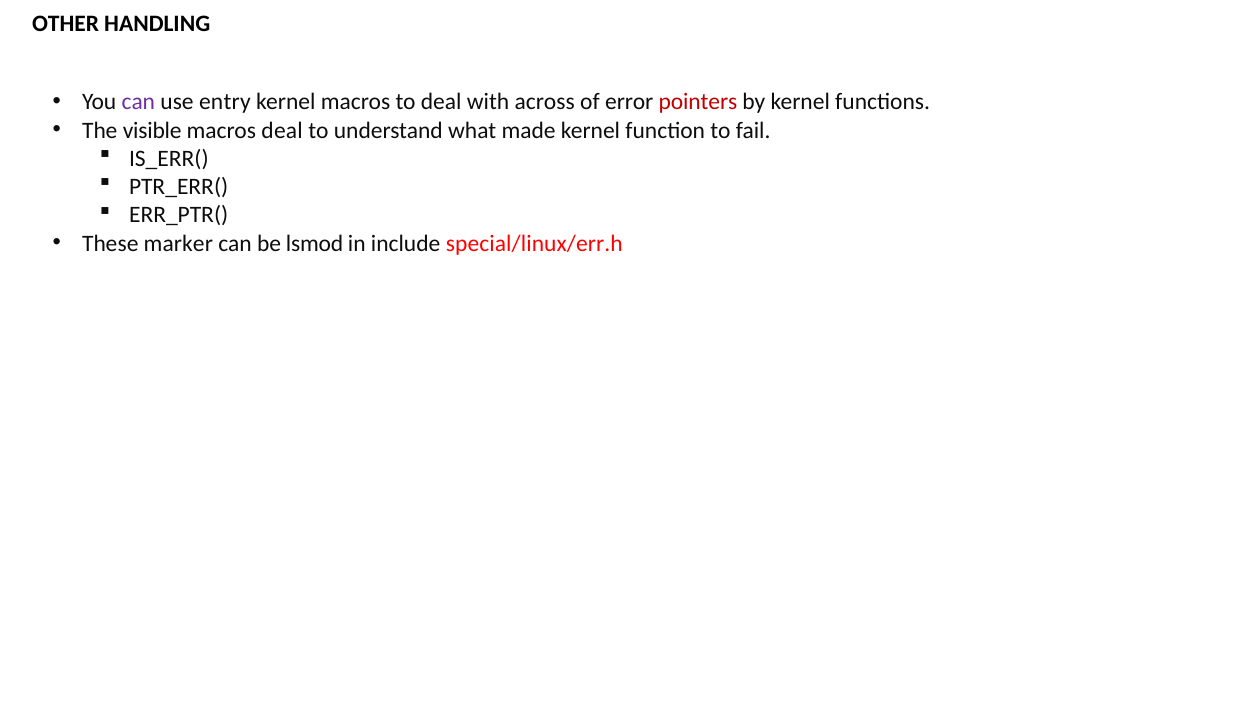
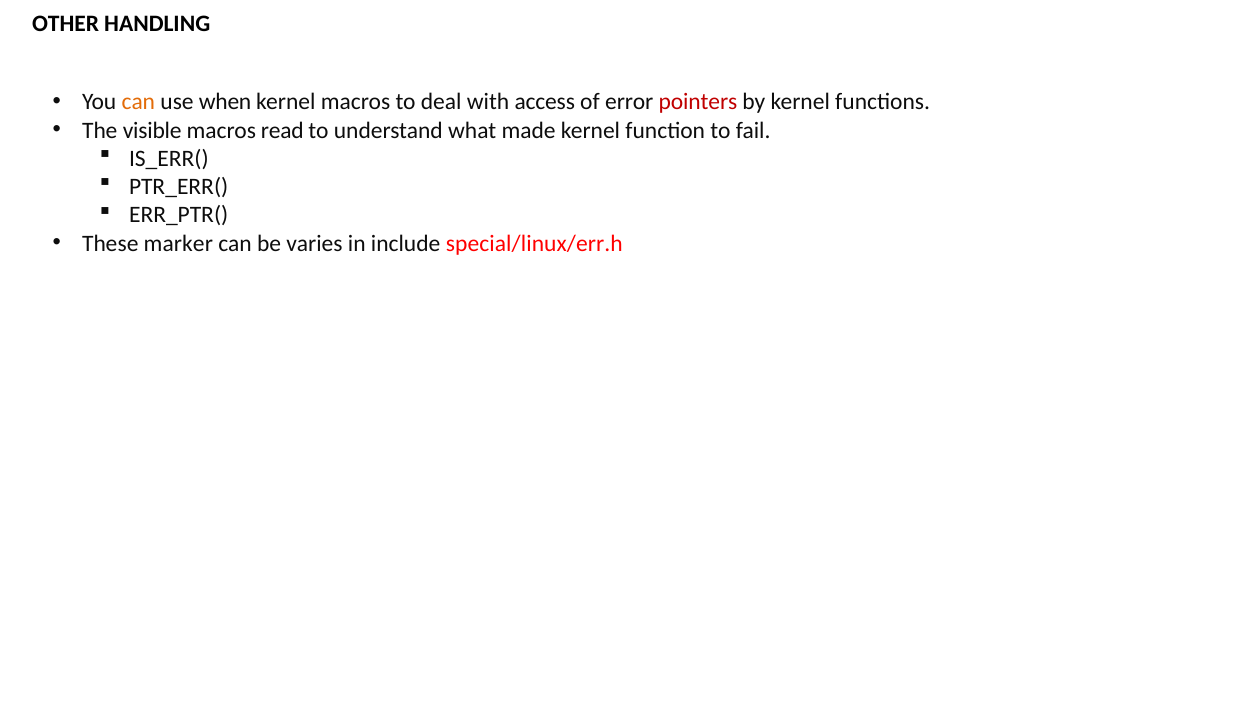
can colour: purple -> orange (138, 102)
entry: entry -> when (225, 102)
across: across -> access (545, 102)
macros deal: deal -> read (282, 130)
lsmod: lsmod -> varies (314, 243)
